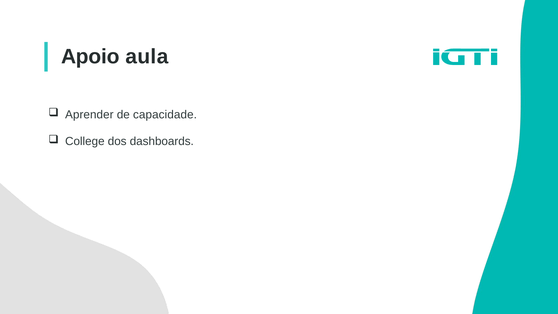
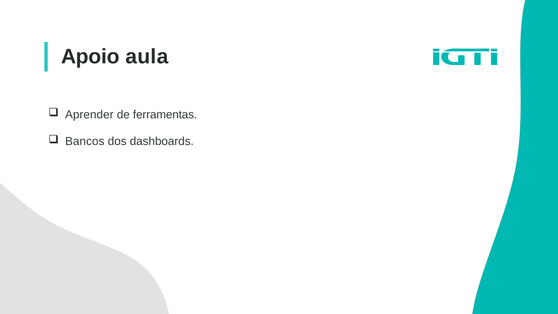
capacidade: capacidade -> ferramentas (165, 115)
College: College -> Bancos (85, 141)
